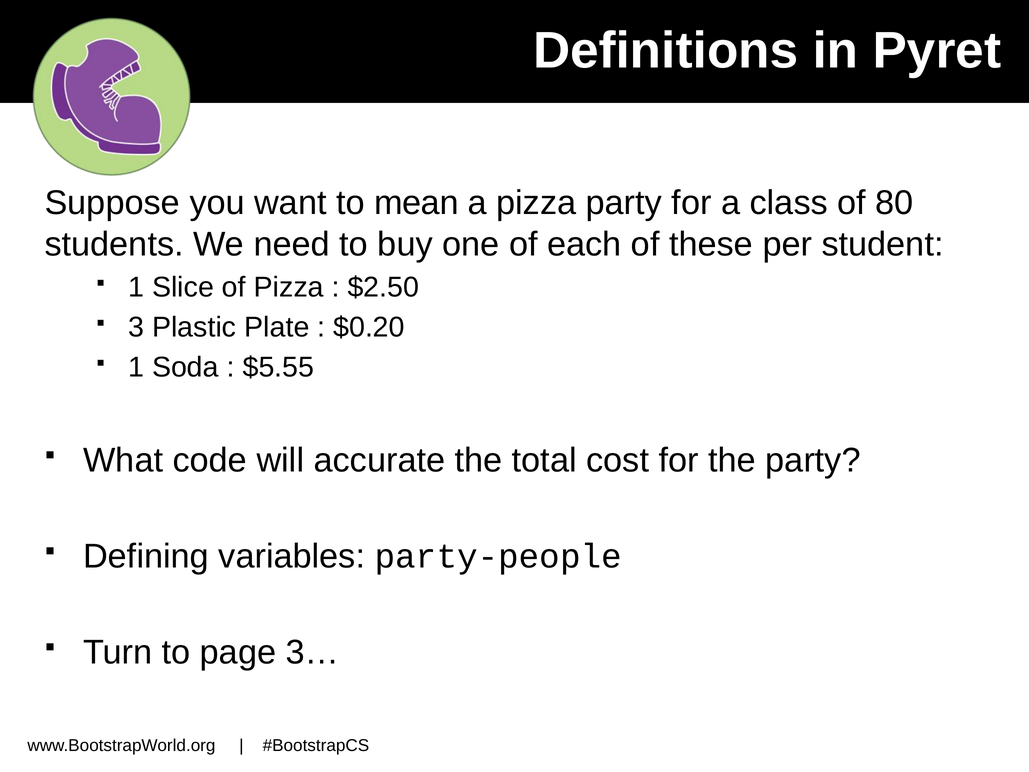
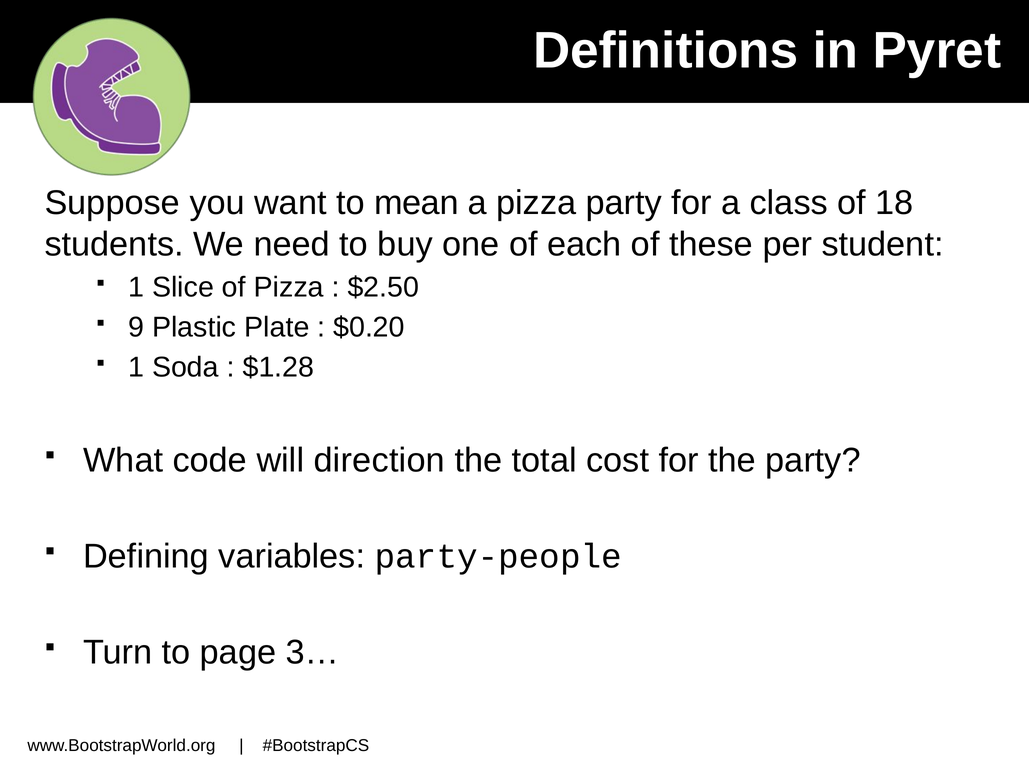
80: 80 -> 18 (894, 203)
3: 3 -> 9 (136, 327)
$5.55: $5.55 -> $1.28 (278, 367)
accurate: accurate -> direction (379, 460)
